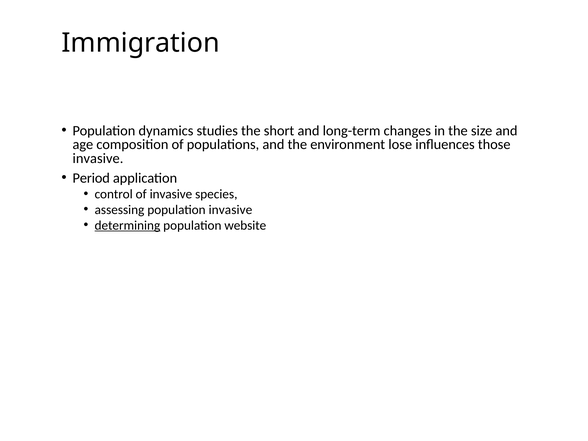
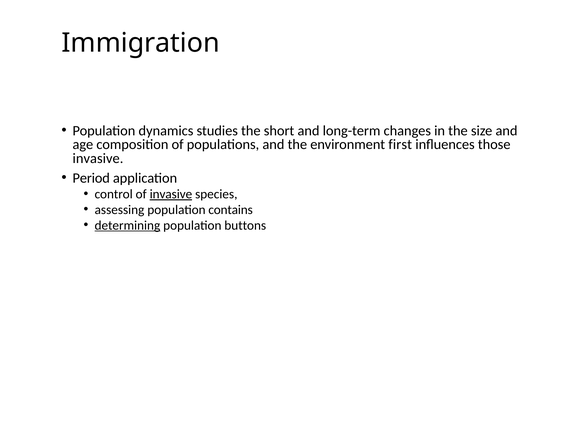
lose: lose -> first (400, 145)
invasive underline: none -> present (171, 194)
population invasive: invasive -> contains (231, 210)
website: website -> buttons (245, 225)
